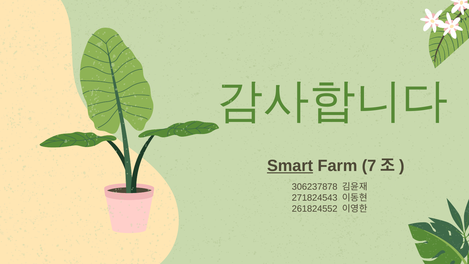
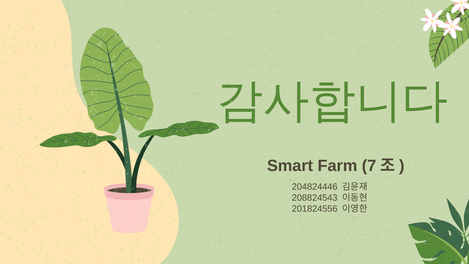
Smart underline: present -> none (290, 166)
306237878: 306237878 -> 204824446 (315, 187)
271824543: 271824543 -> 208824543 (315, 198)
261824552: 261824552 -> 201824556 (315, 209)
